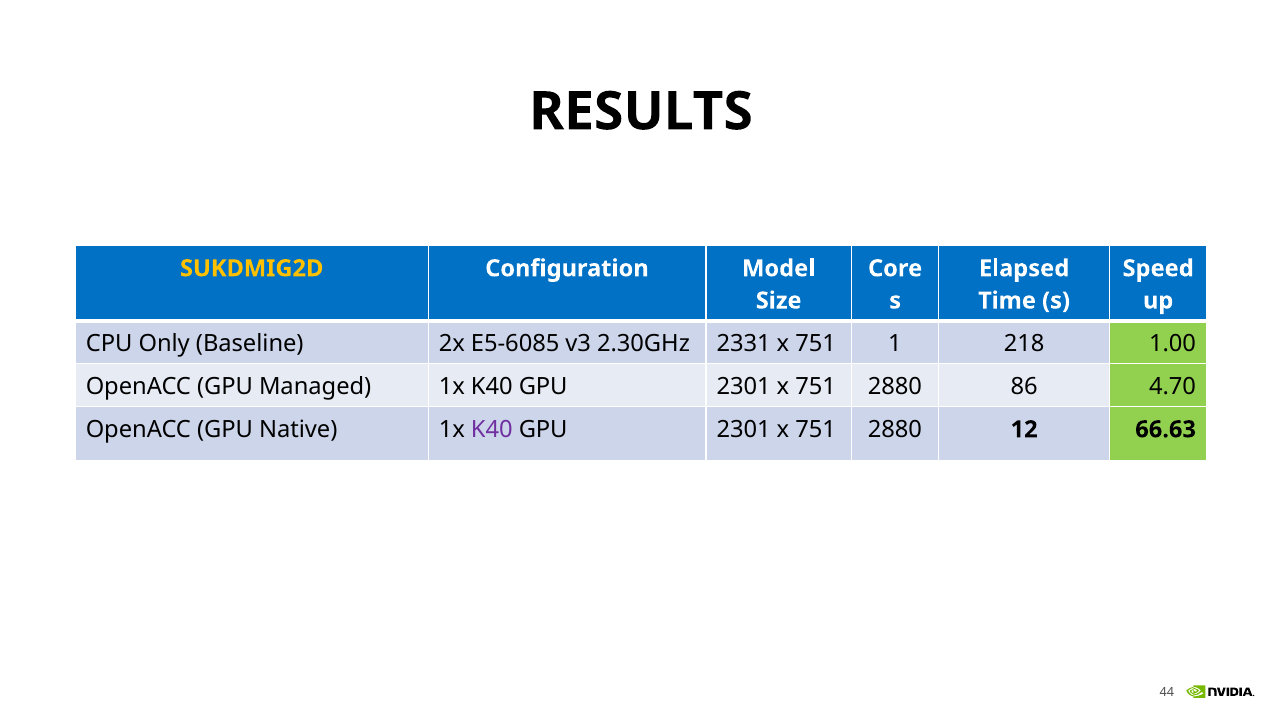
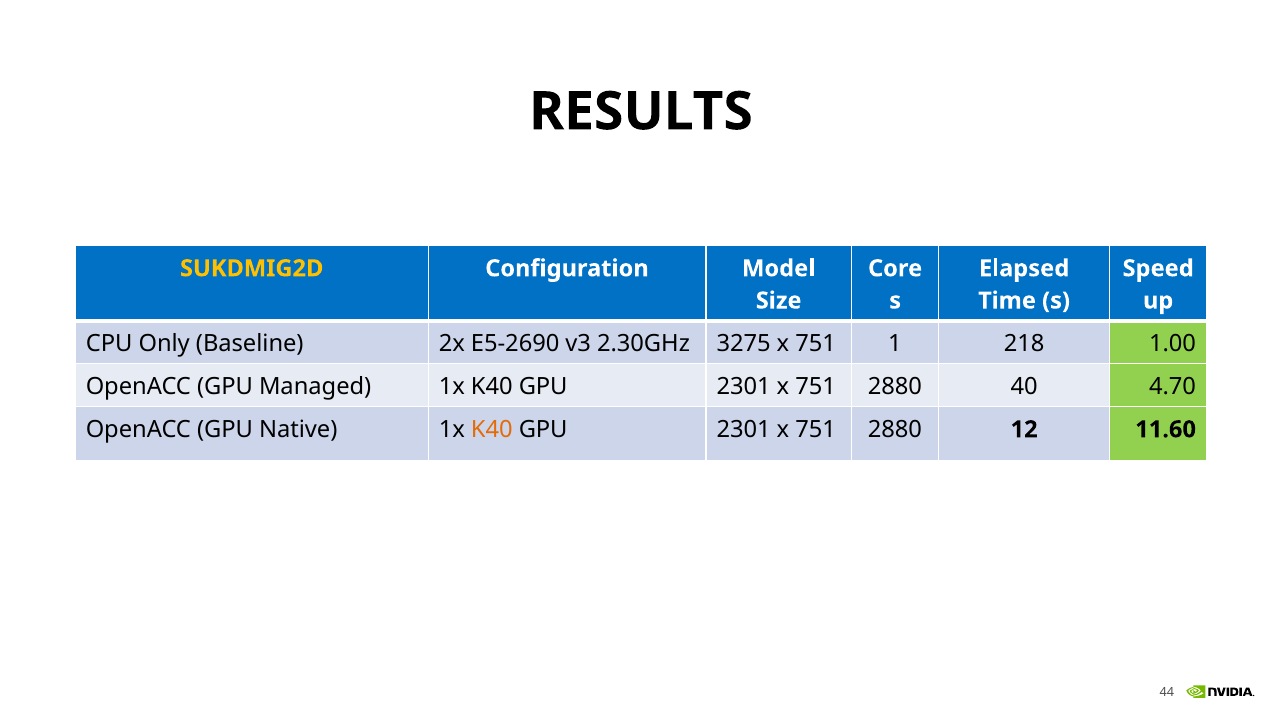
E5-6085: E5-6085 -> E5-2690 (515, 344)
2331: 2331 -> 3275 (744, 344)
86: 86 -> 40 (1024, 387)
K40 colour: purple -> orange (492, 430)
66.63: 66.63 -> 11.60 (1166, 430)
